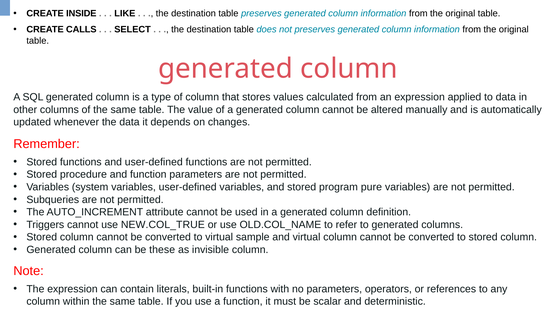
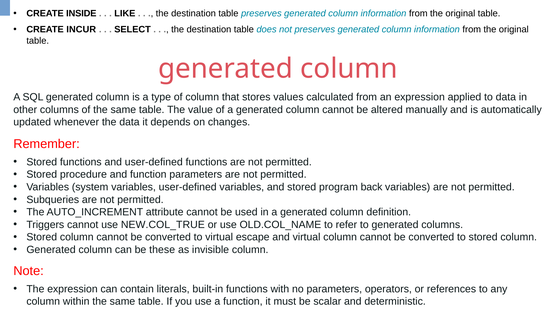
CALLS: CALLS -> INCUR (81, 30)
pure: pure -> back (372, 187)
sample: sample -> escape (253, 237)
